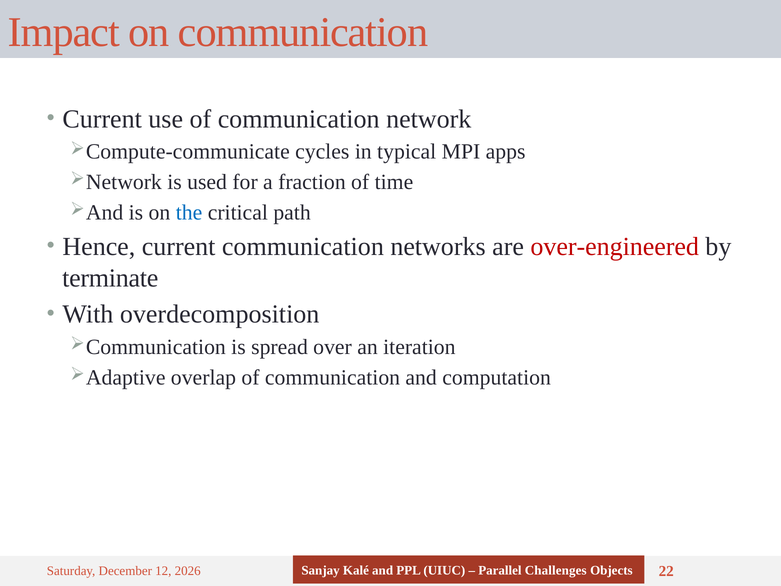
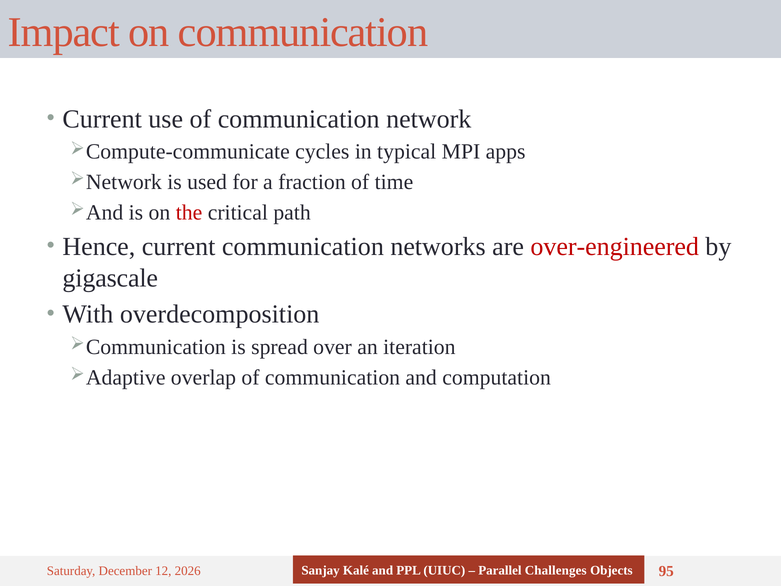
the colour: blue -> red (189, 212)
terminate: terminate -> gigascale (110, 278)
22: 22 -> 95 (666, 571)
